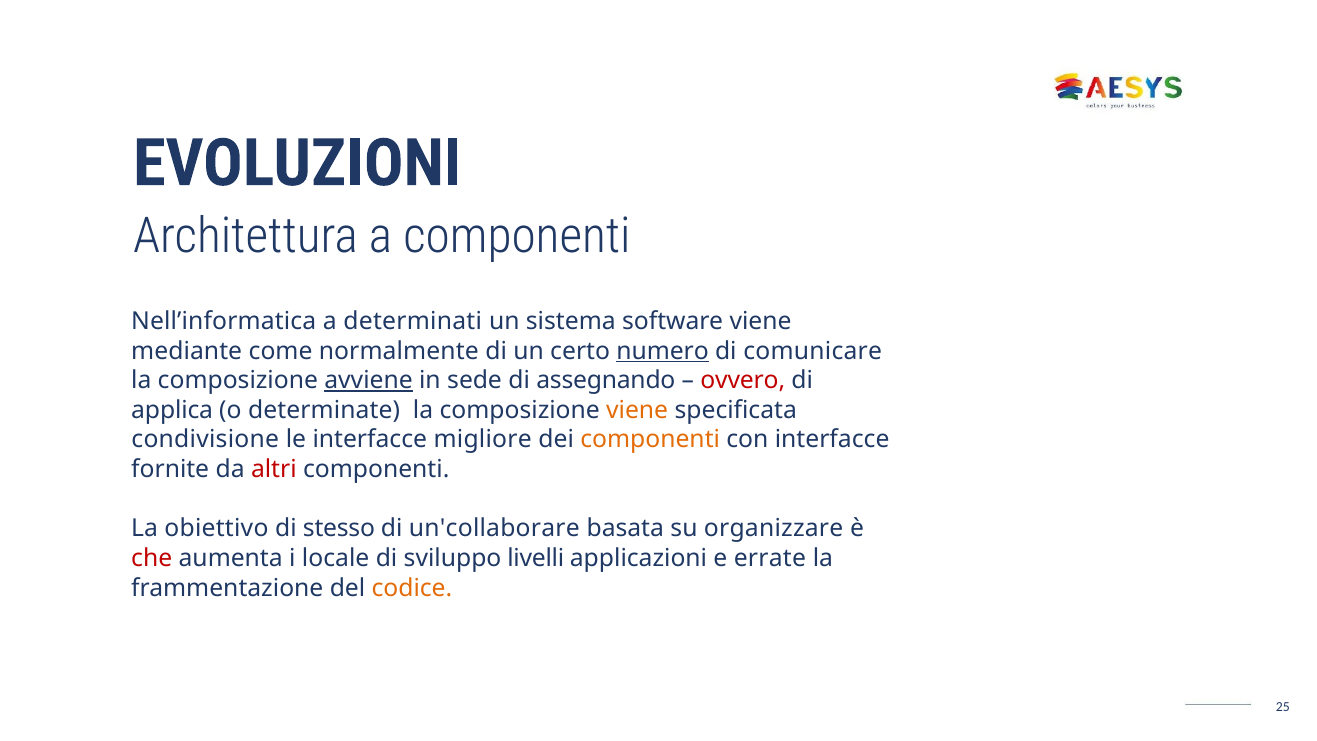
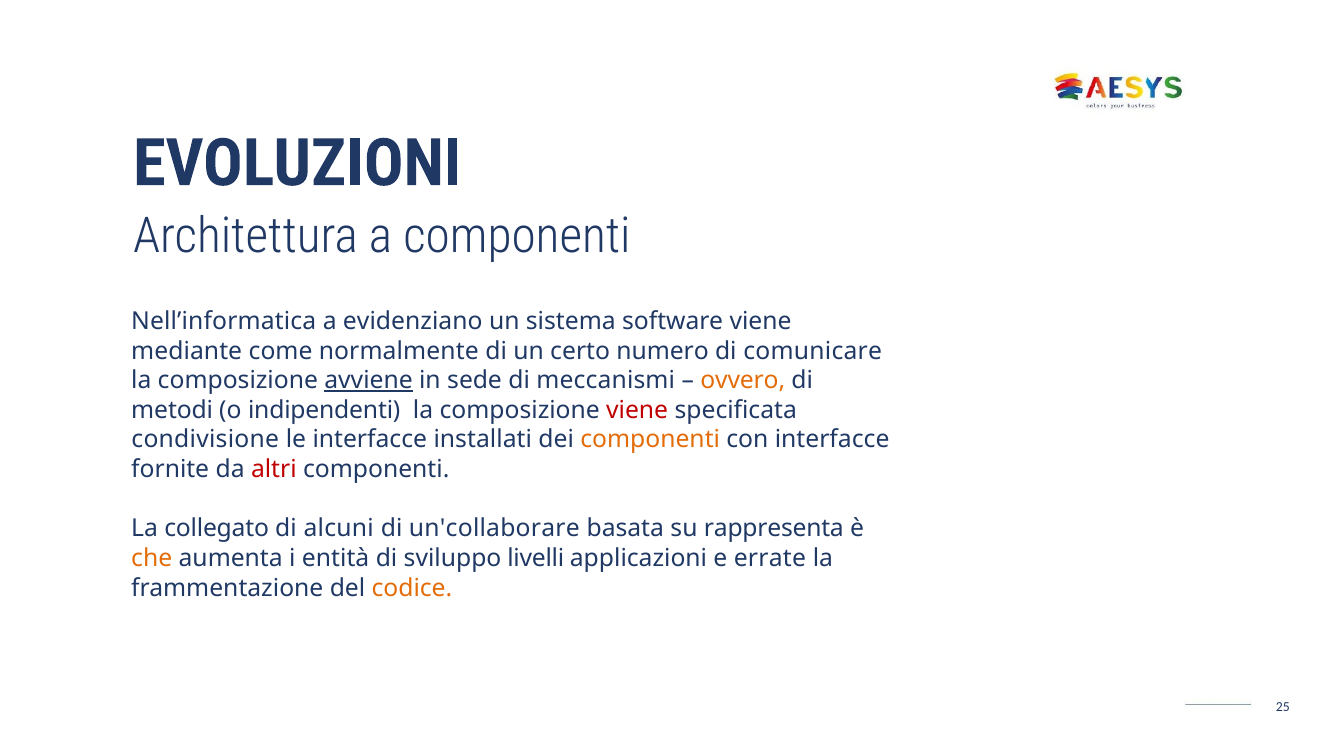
determinati: determinati -> evidenziano (413, 321)
numero underline: present -> none (663, 351)
assegnando: assegnando -> meccanismi (606, 380)
ovvero colour: red -> orange (743, 380)
applica: applica -> metodi (172, 410)
determinate: determinate -> indipendenti (324, 410)
viene colour: orange -> red (637, 410)
migliore: migliore -> installati (483, 440)
obiettivo: obiettivo -> collegato (217, 529)
stesso: stesso -> alcuni (339, 529)
organizzare: organizzare -> rappresenta (774, 529)
che colour: red -> orange (152, 558)
locale: locale -> entità (336, 558)
